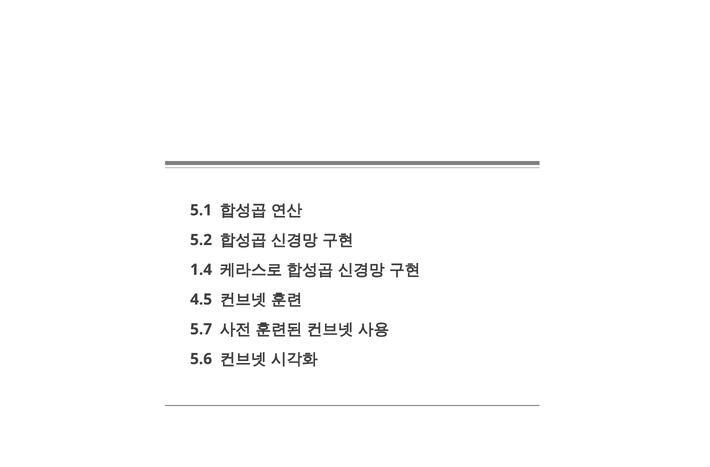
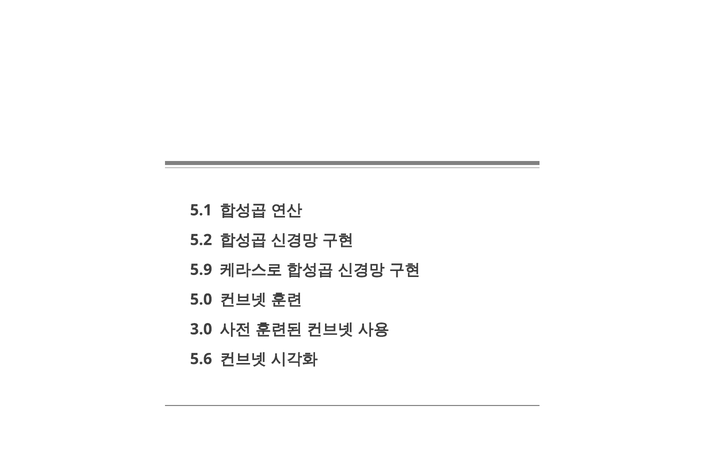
1.4: 1.4 -> 5.9 (201, 269)
4.5: 4.5 -> 5.0 (201, 299)
5.7: 5.7 -> 3.0 (201, 329)
